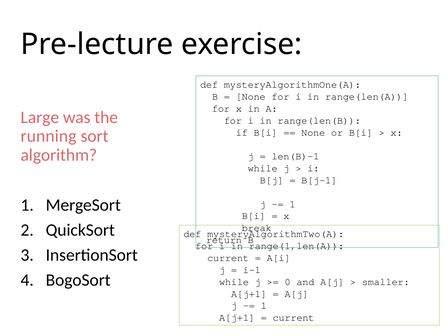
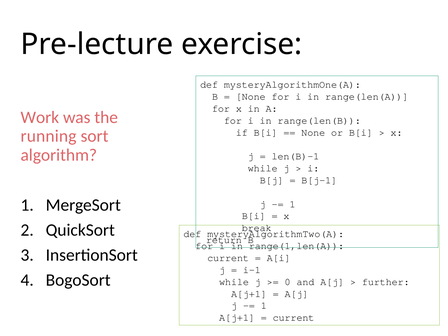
Large: Large -> Work (40, 117)
smaller: smaller -> further (386, 282)
